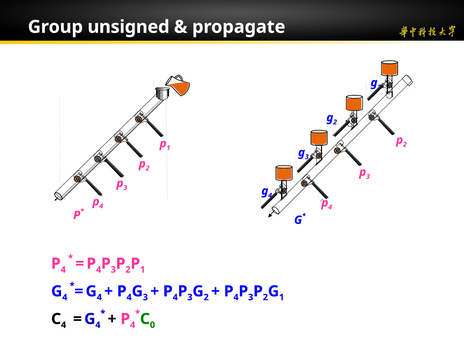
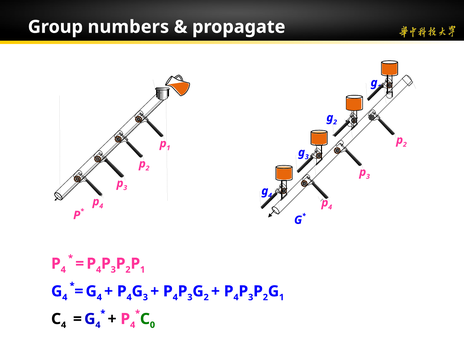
unsigned: unsigned -> numbers (128, 27)
